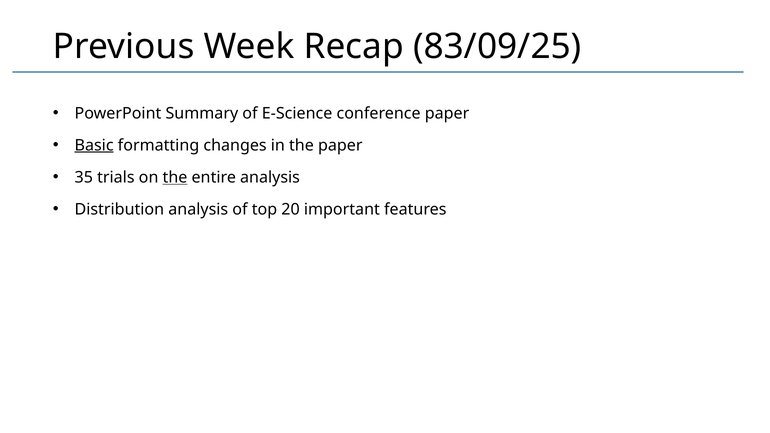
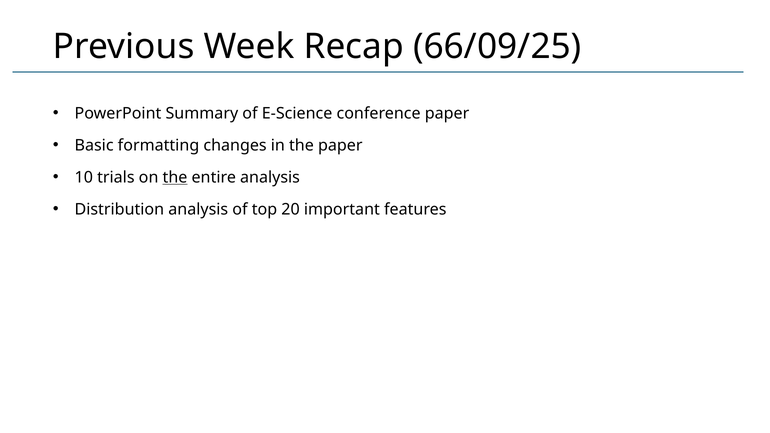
83/09/25: 83/09/25 -> 66/09/25 (497, 47)
Basic underline: present -> none (94, 145)
35: 35 -> 10 (84, 177)
